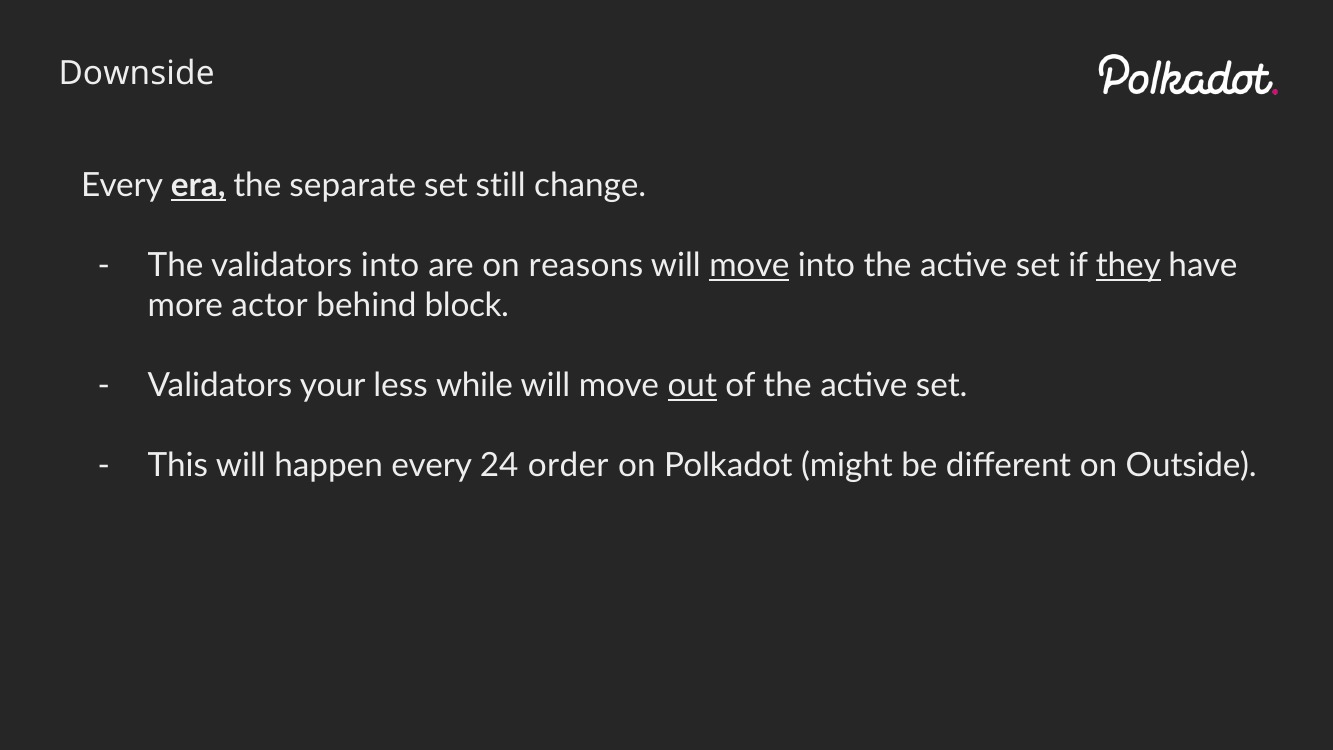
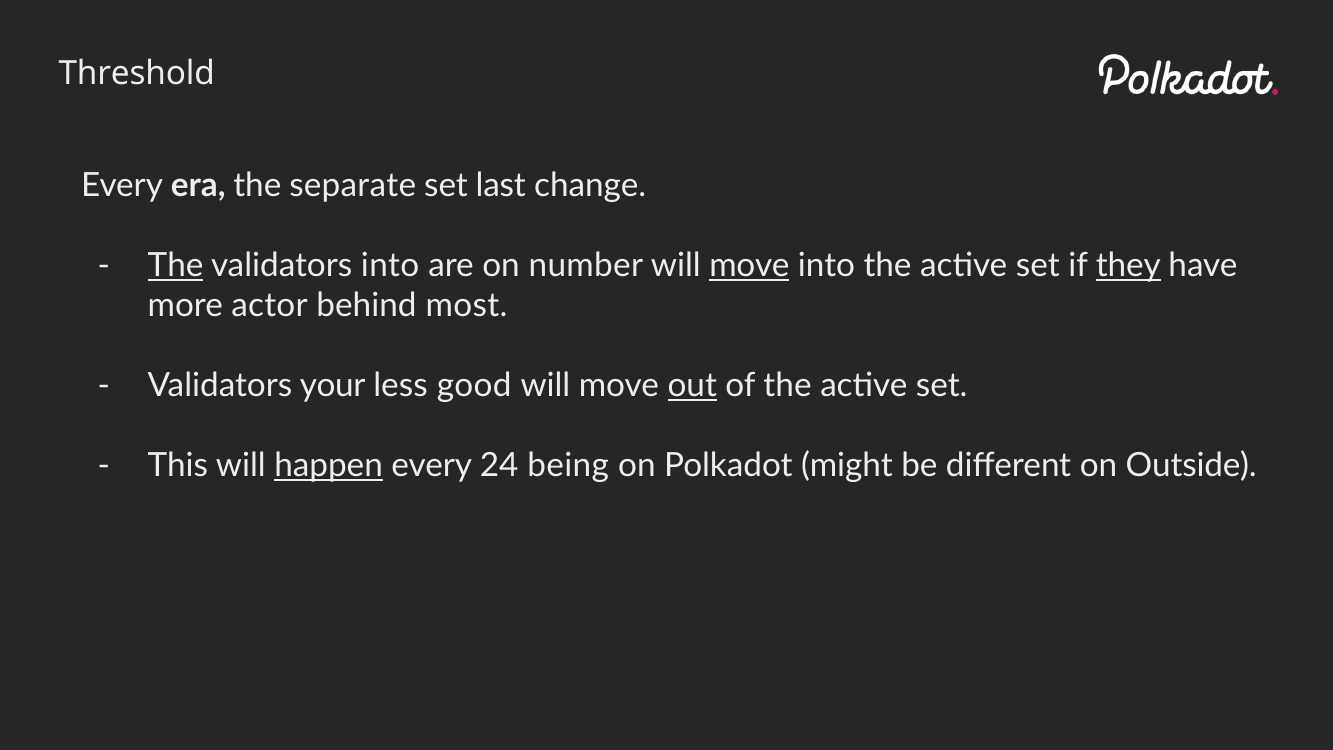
Downside: Downside -> Threshold (137, 73)
era underline: present -> none (198, 186)
still: still -> last (501, 186)
The underline: none -> present (176, 266)
reasons: reasons -> number (586, 266)
block: block -> most (467, 306)
while: while -> good (474, 386)
happen underline: none -> present (329, 466)
order: order -> being (568, 466)
